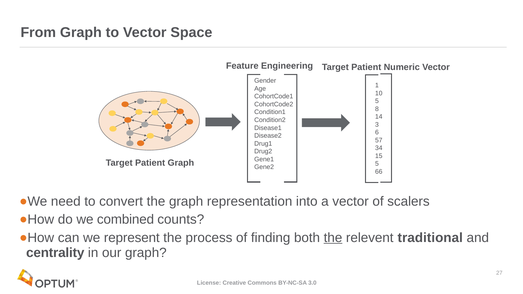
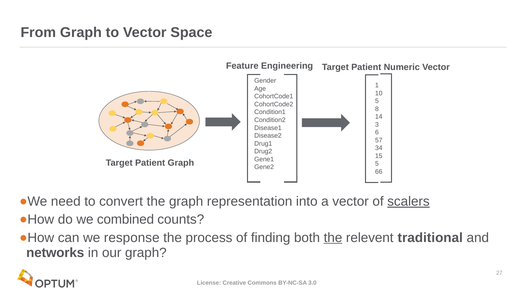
scalers underline: none -> present (408, 202)
represent: represent -> response (132, 238)
centrality: centrality -> networks (55, 253)
